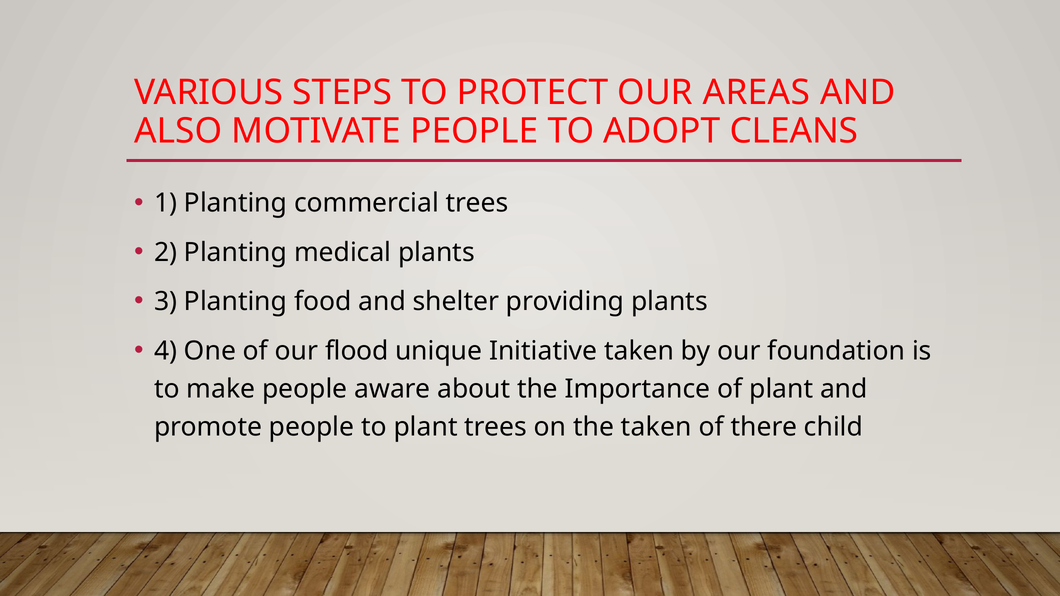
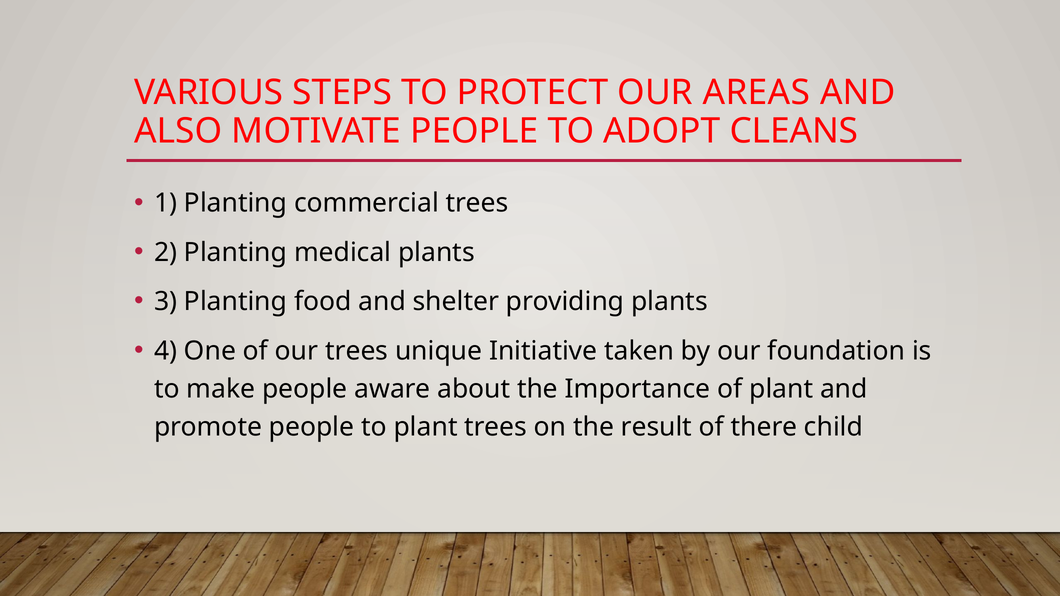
our flood: flood -> trees (357, 351)
the taken: taken -> result (656, 427)
